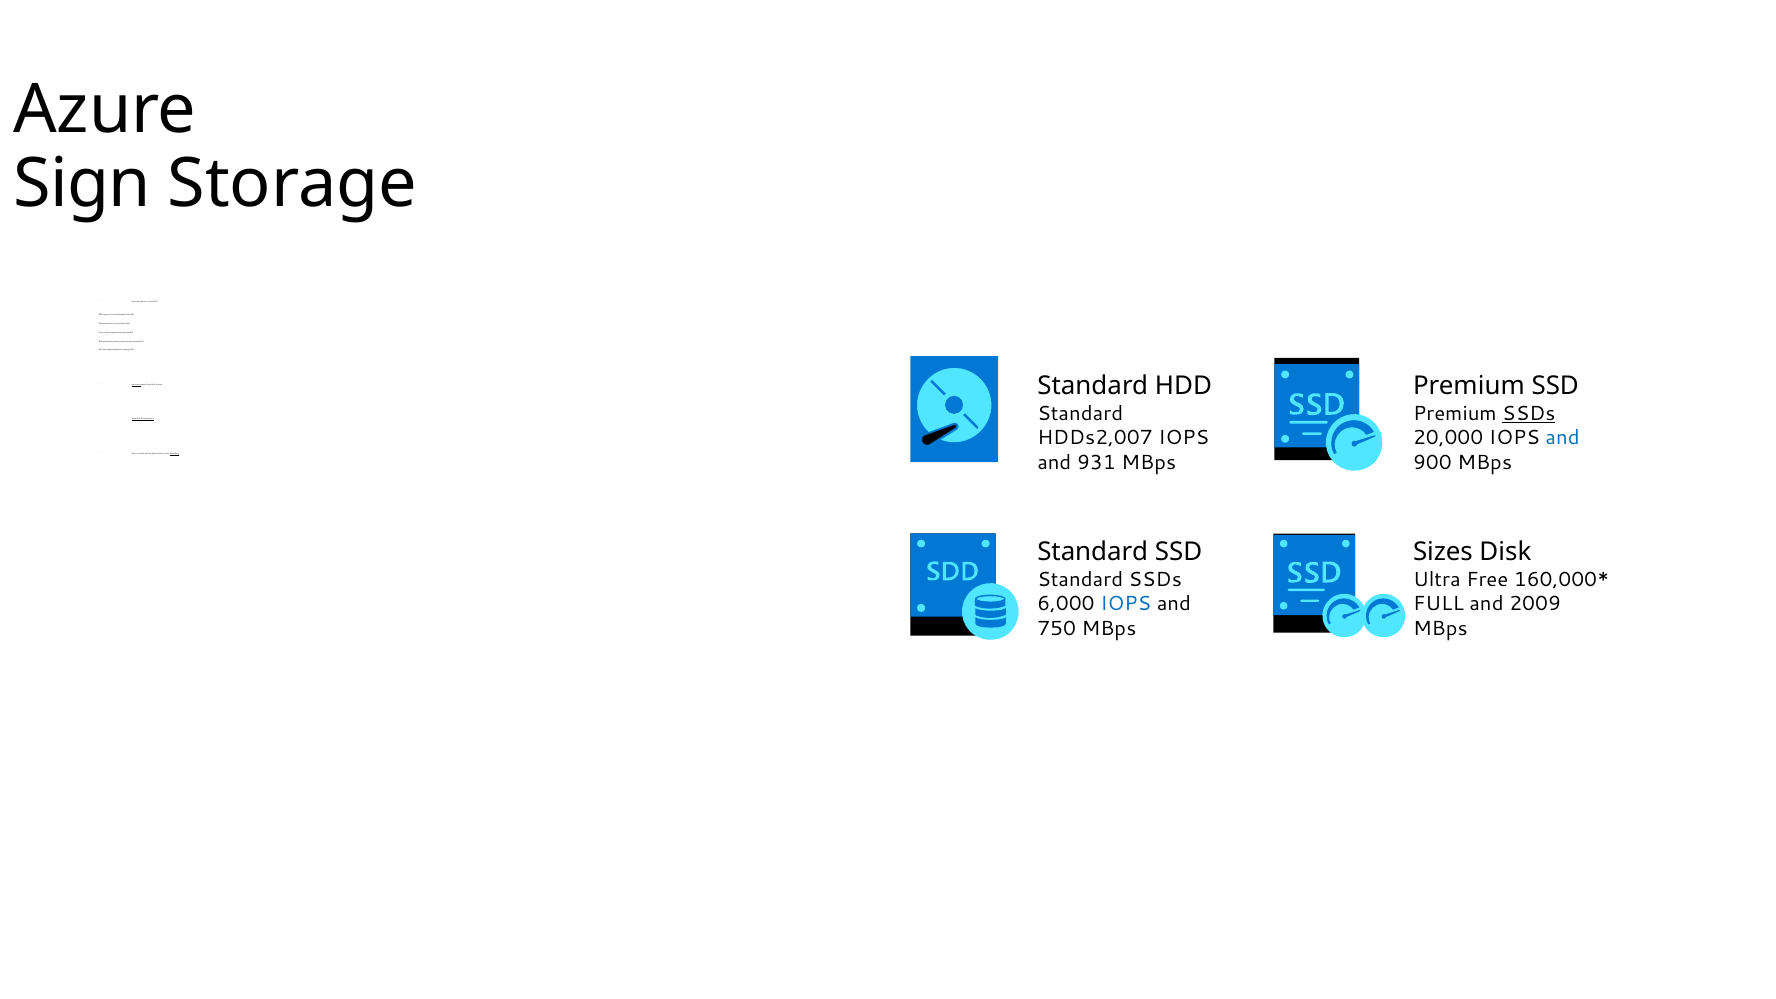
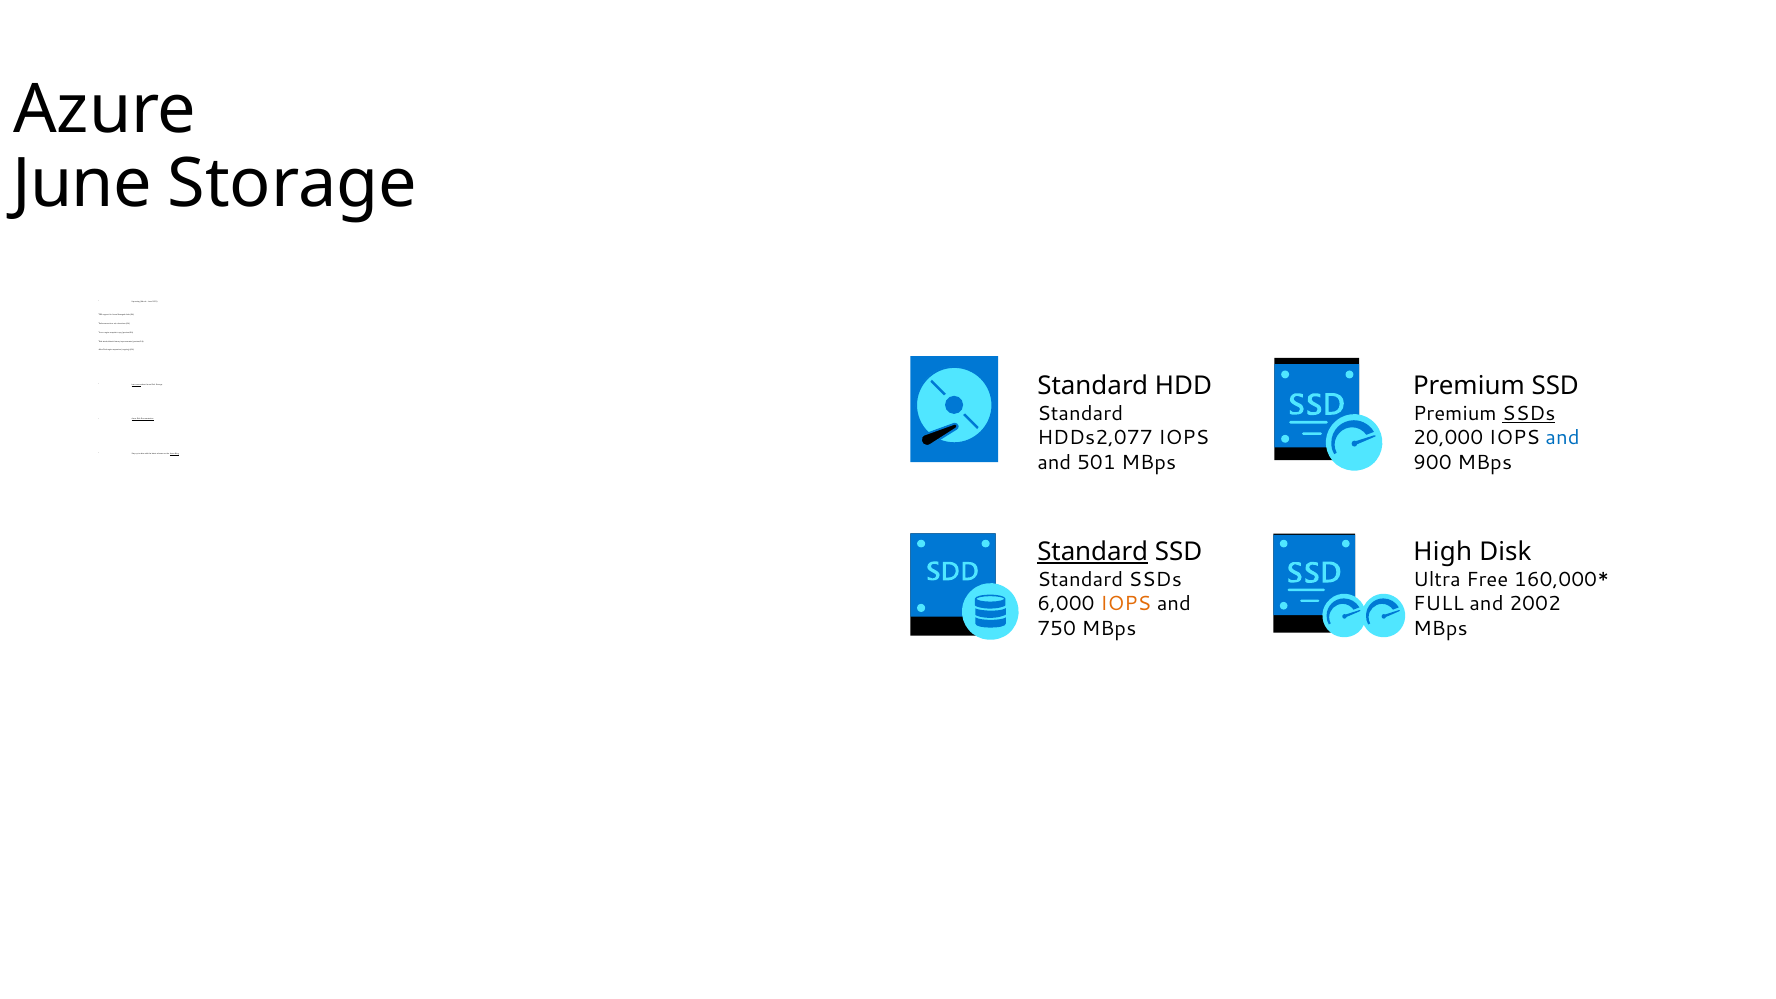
Sign: Sign -> June (82, 184)
HDDs2,007: HDDs2,007 -> HDDs2,077 (1095, 438)
931: 931 -> 501 (1096, 462)
Standard underline: none -> present (1093, 552)
Sizes: Sizes -> High (1443, 552)
IOPS colour: blue -> orange (1126, 604)
2009: 2009 -> 2002 (1535, 604)
